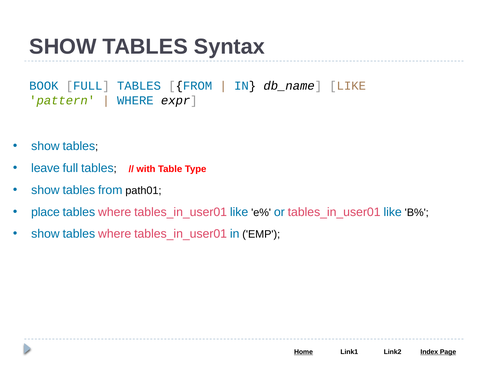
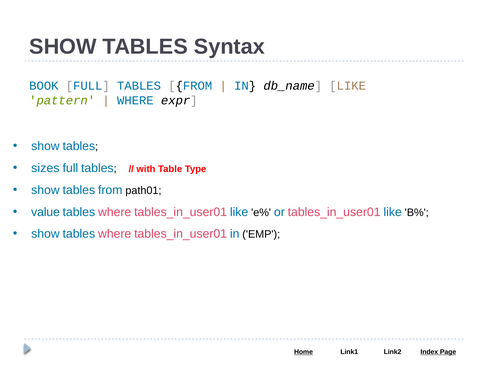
leave: leave -> sizes (45, 168)
place: place -> value (46, 212)
